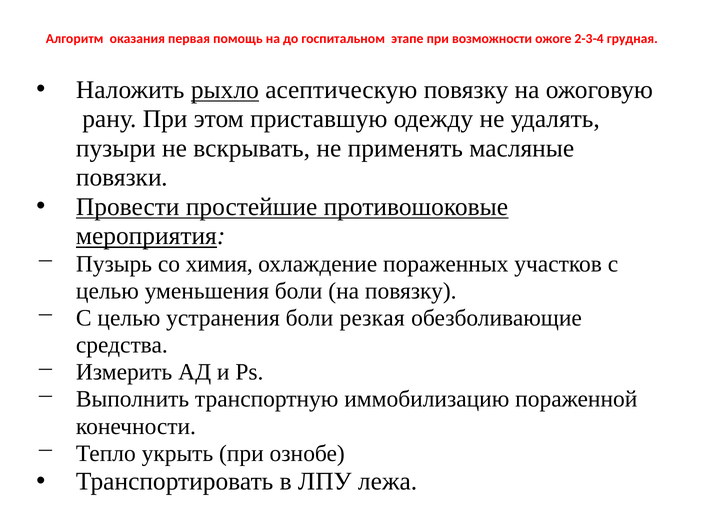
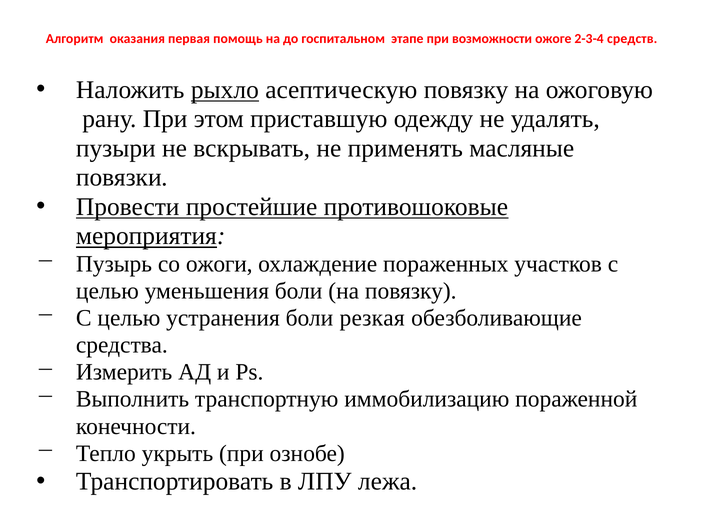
грудная: грудная -> средств (632, 38)
химия: химия -> ожоги (219, 264)
